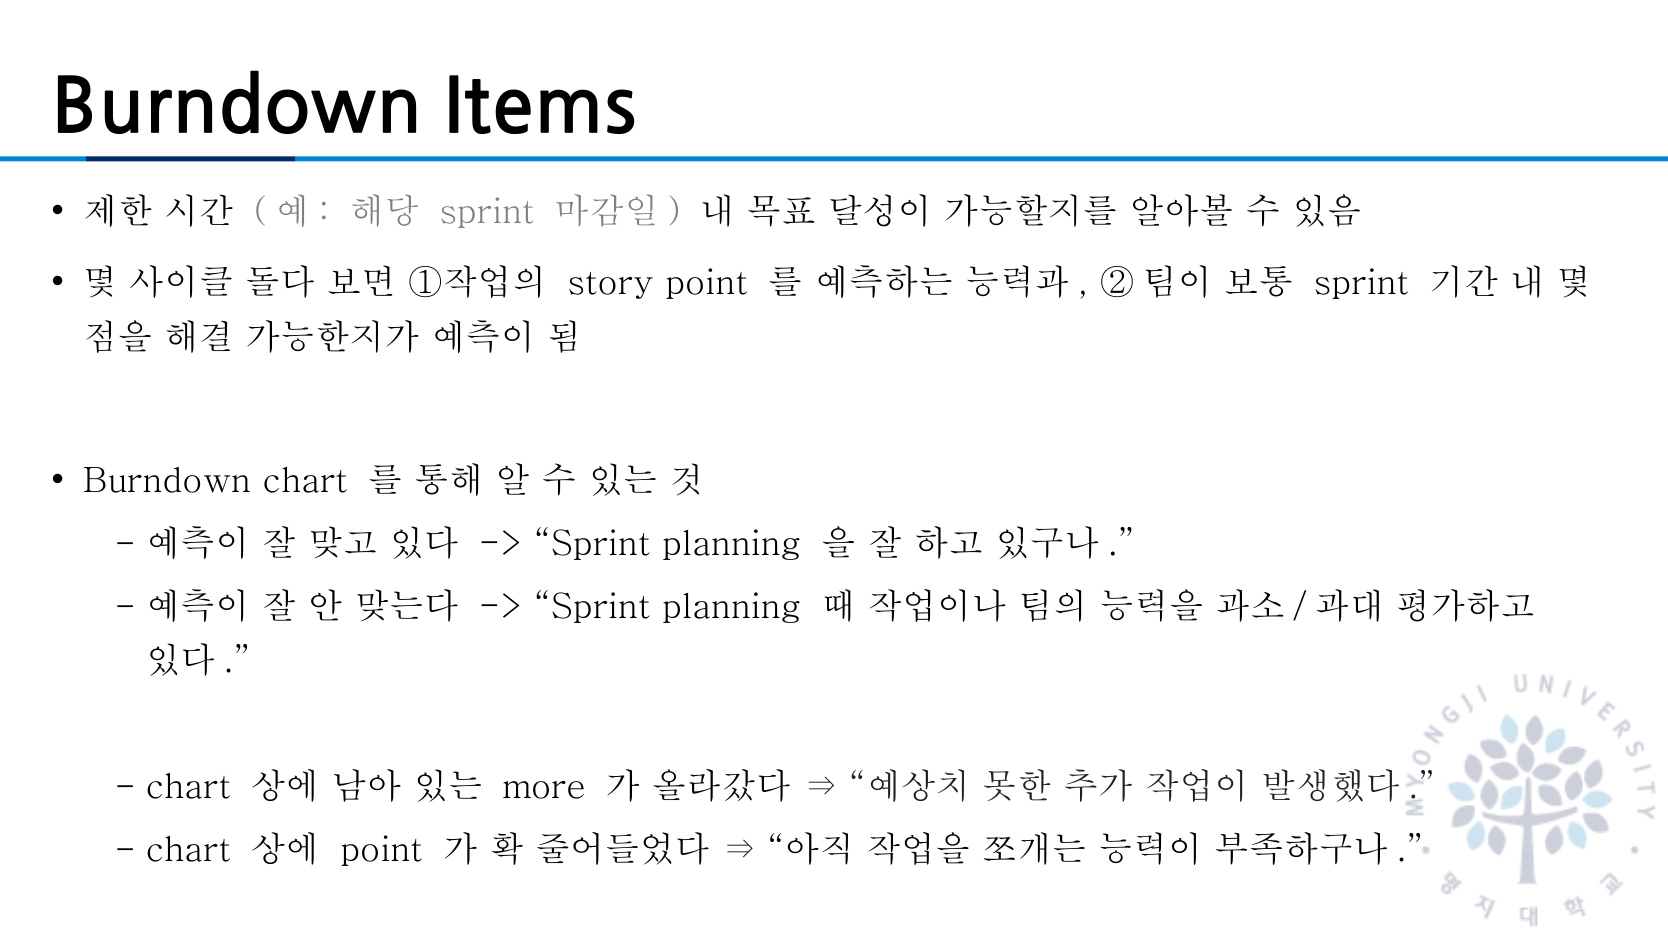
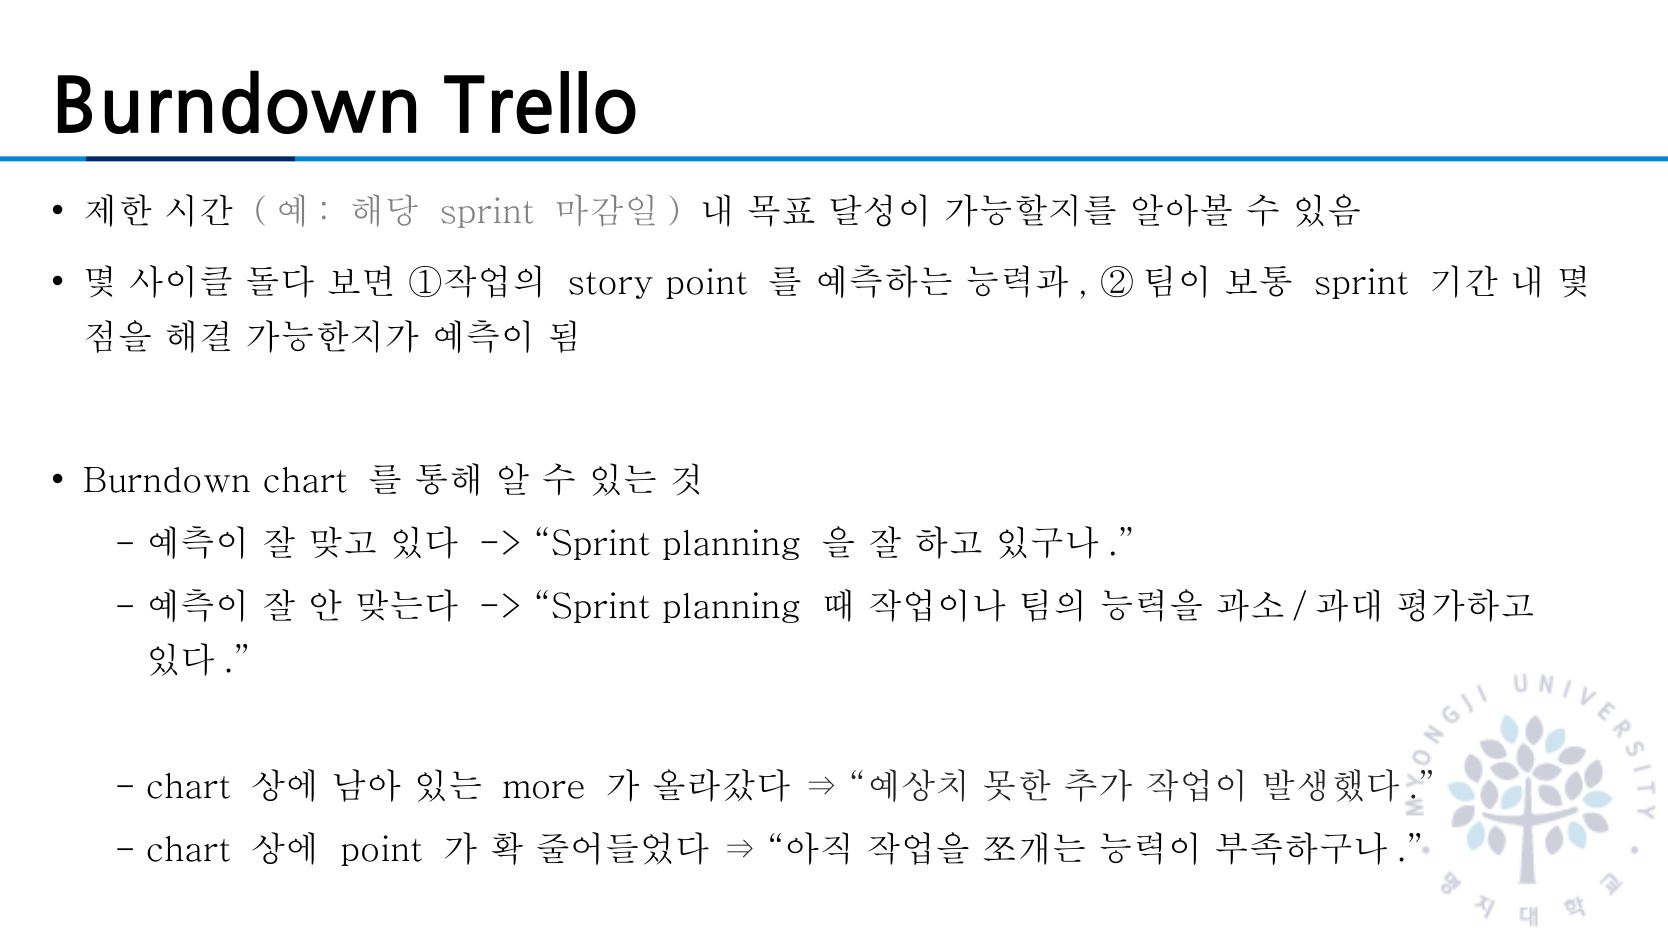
Items: Items -> Trello (541, 109)
